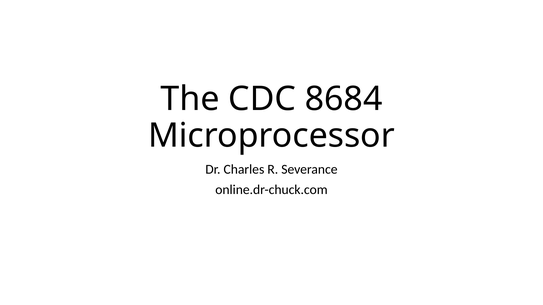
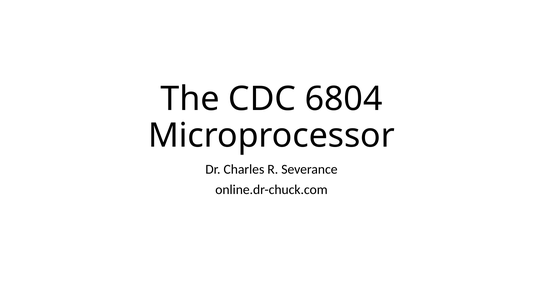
8684: 8684 -> 6804 (344, 99)
